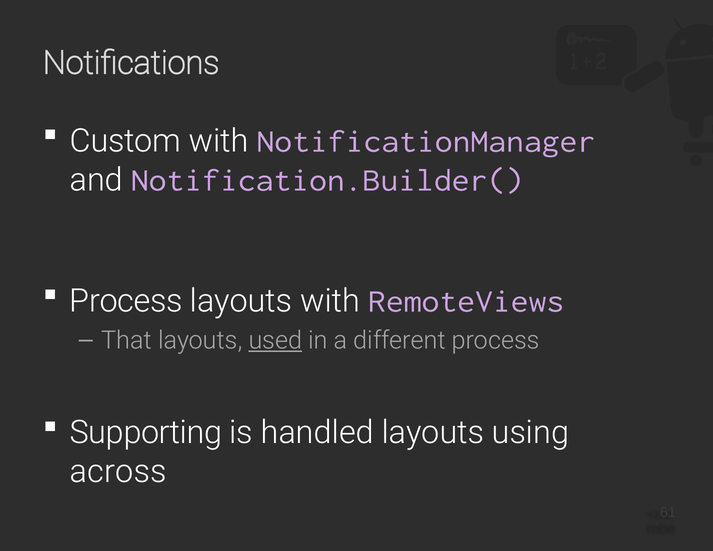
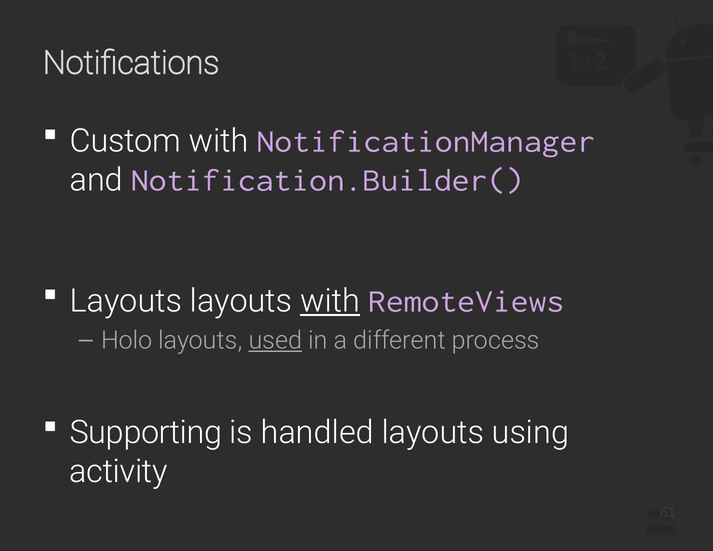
Process: Process -> Layouts (126, 301)
with underline: none -> present (330, 301)
That: That -> Holo (127, 340)
across: across -> activity (118, 472)
